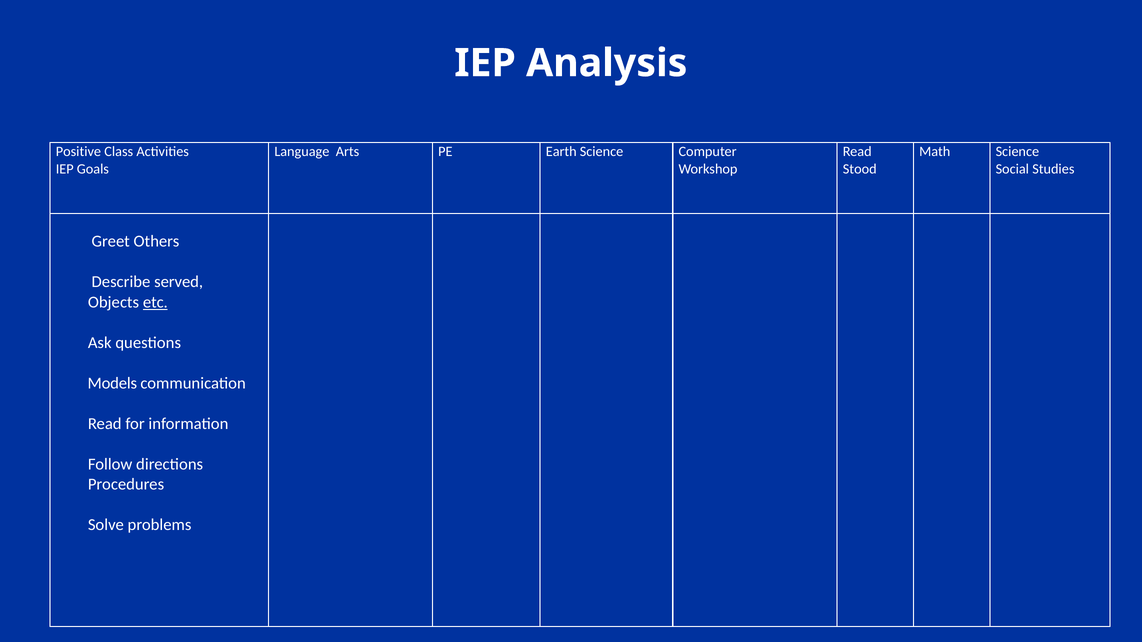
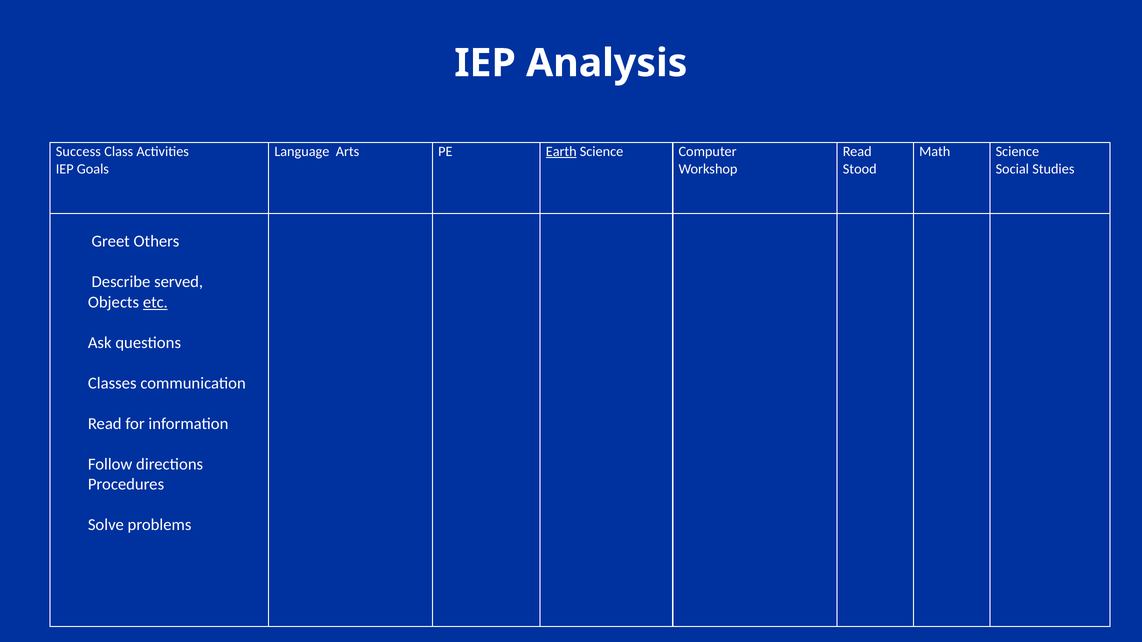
Positive: Positive -> Success (78, 152)
Earth underline: none -> present (561, 152)
Models: Models -> Classes (112, 383)
